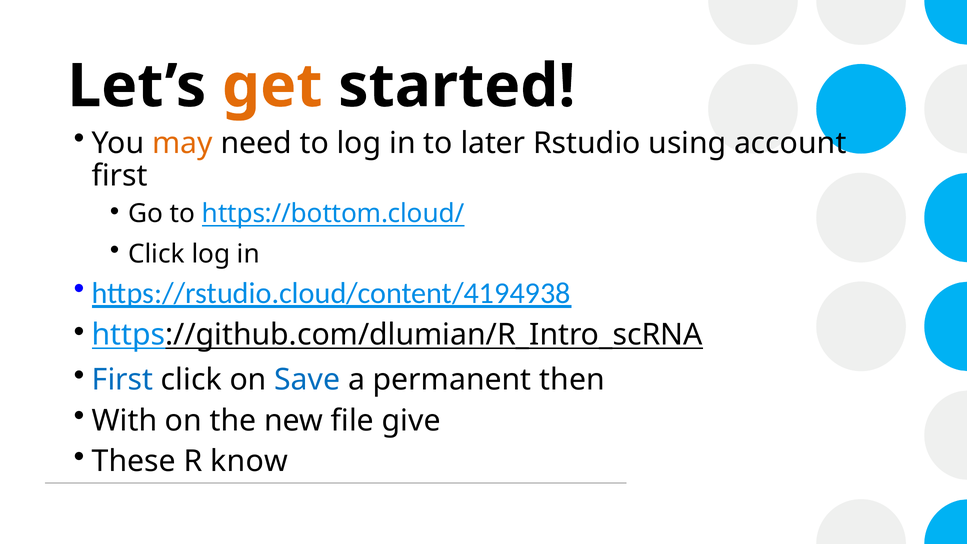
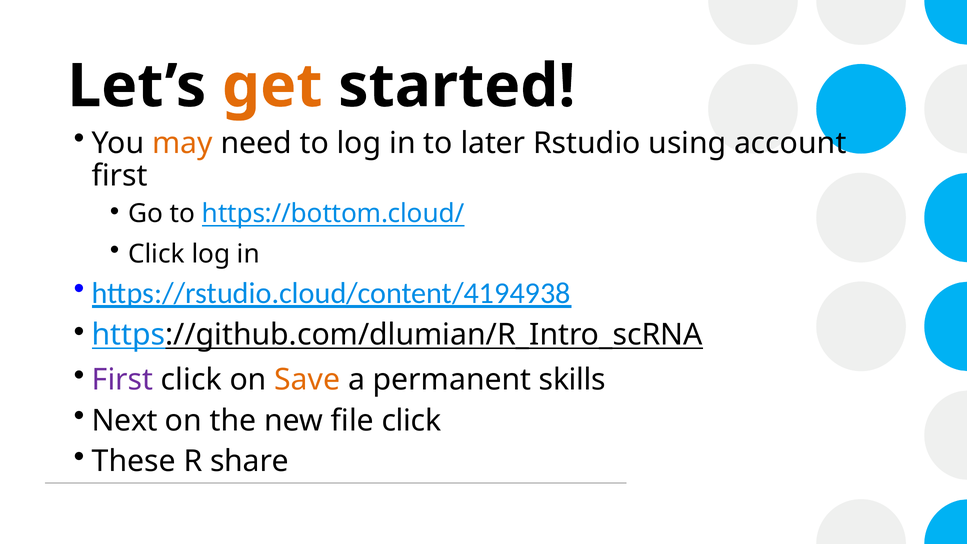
First colour: blue -> purple (122, 380)
Save colour: blue -> orange (307, 380)
then: then -> skills (572, 380)
With: With -> Next (125, 421)
file give: give -> click (411, 421)
know: know -> share (250, 461)
